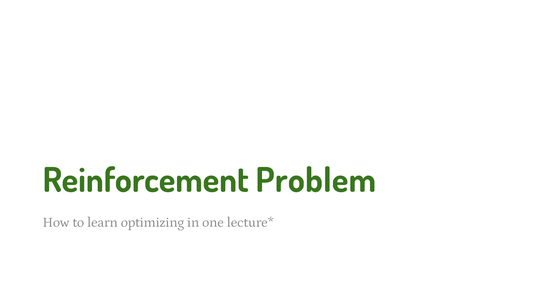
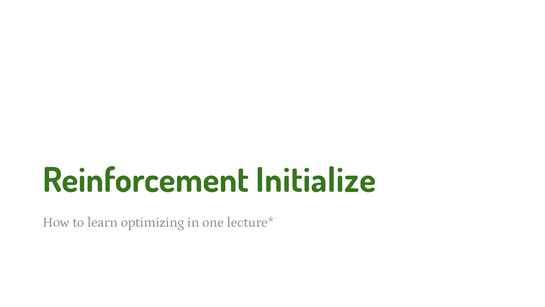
Problem: Problem -> Initialize (316, 180)
